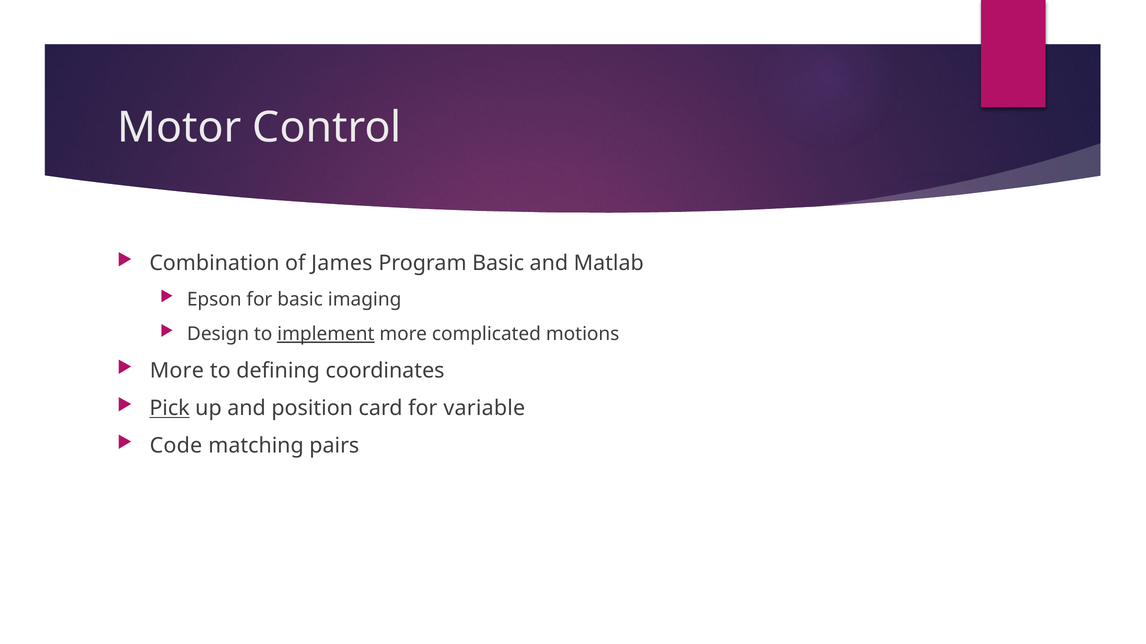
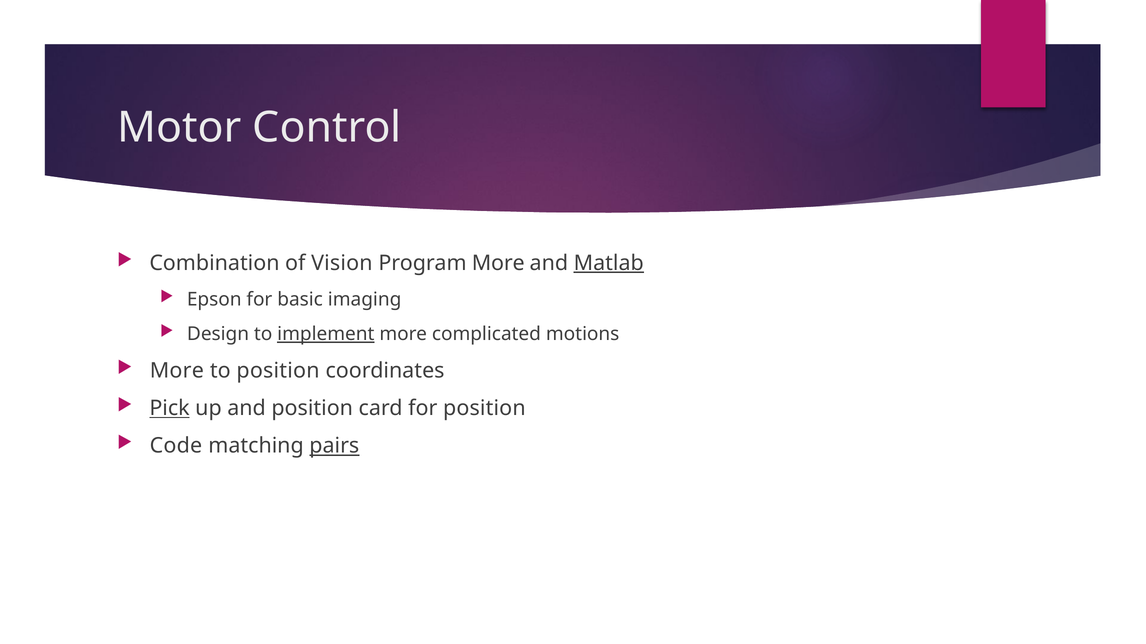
James: James -> Vision (342, 263)
Program Basic: Basic -> More (498, 263)
Matlab underline: none -> present (609, 263)
to defining: defining -> position (278, 371)
for variable: variable -> position (484, 409)
pairs underline: none -> present (334, 446)
